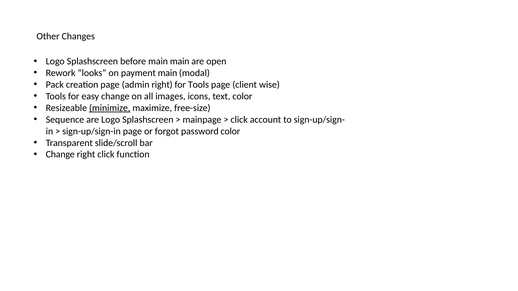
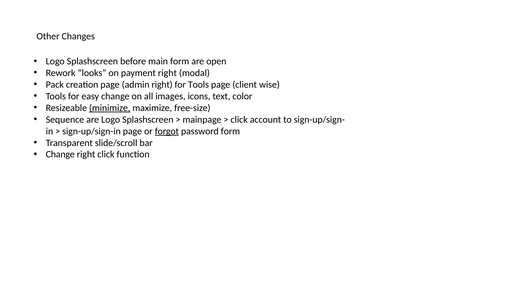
main main: main -> form (180, 61)
payment main: main -> right (167, 73)
forgot underline: none -> present (167, 131)
password color: color -> form (230, 131)
